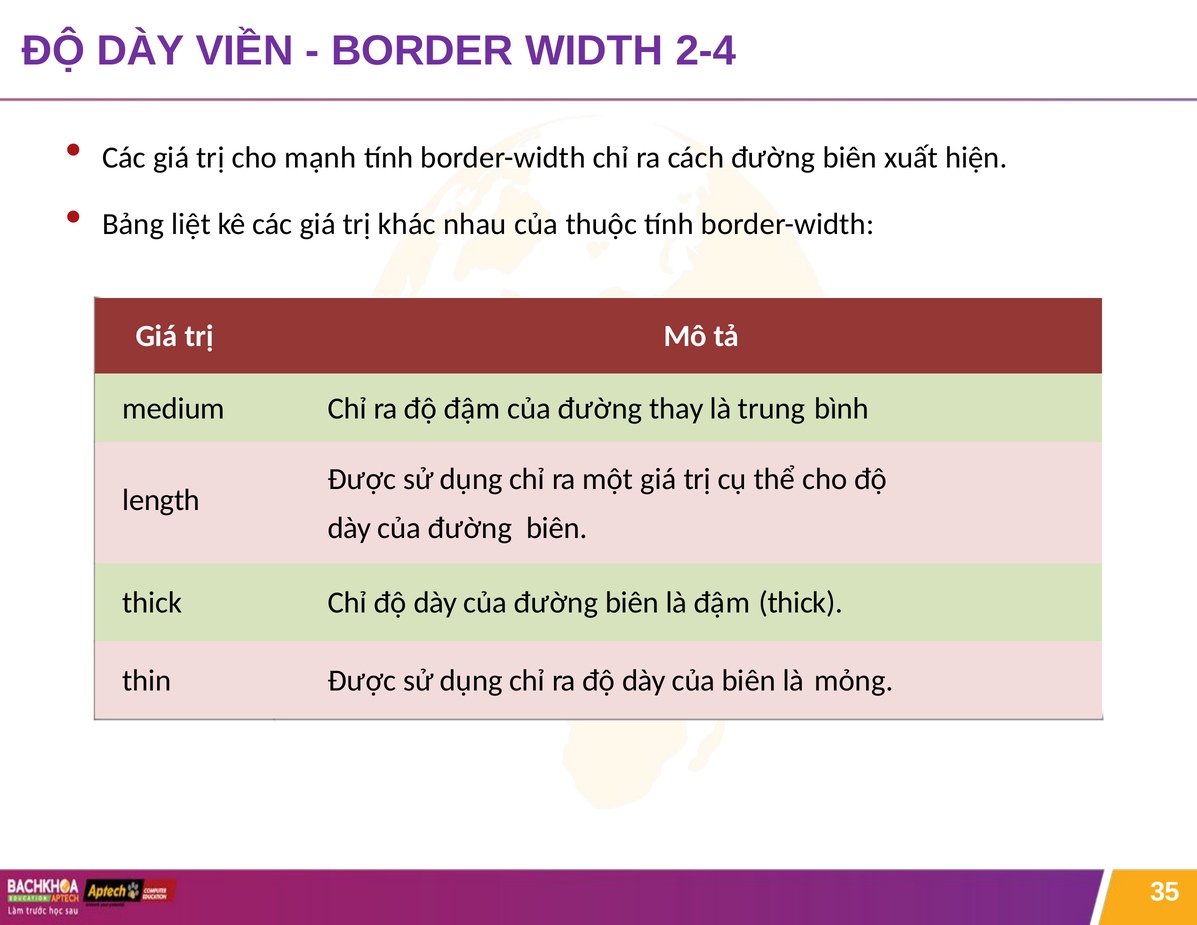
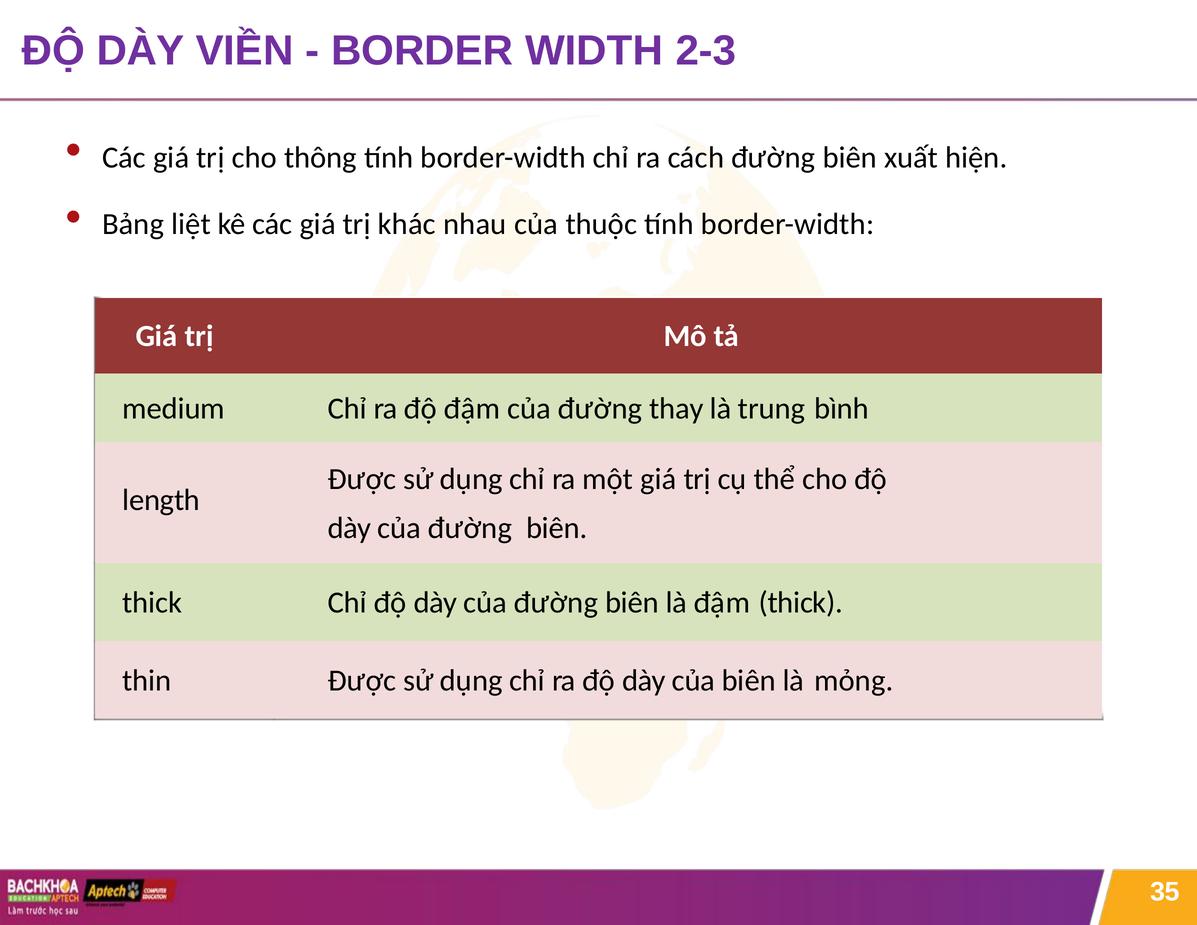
2-4: 2-4 -> 2-3 (706, 51)
mạnh: mạnh -> thông (321, 157)
